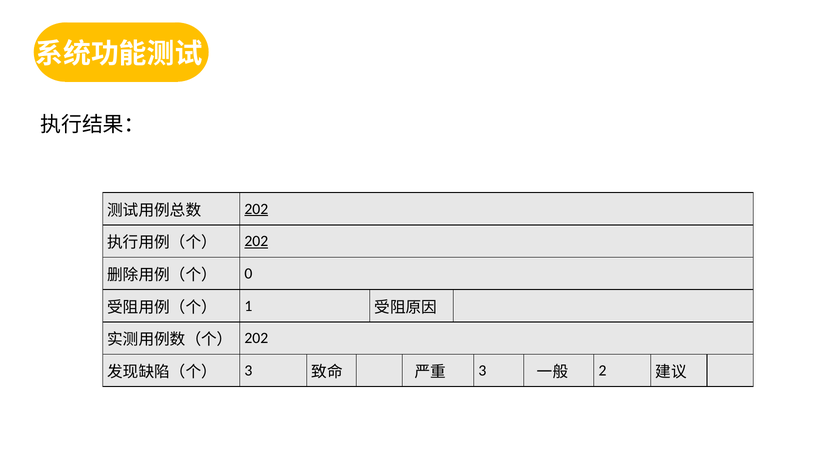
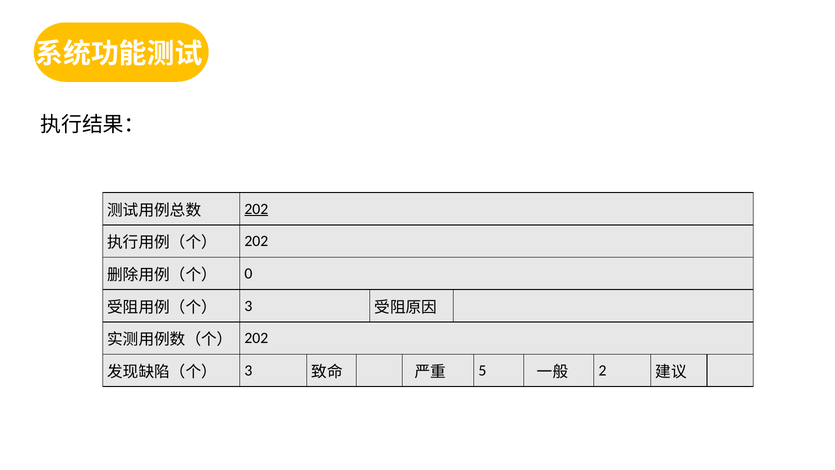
202 underline: present -> none (256, 241)
1: 1 -> 3 (248, 306)
3: 3 -> 5 (482, 370)
